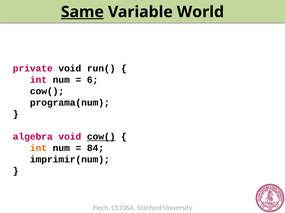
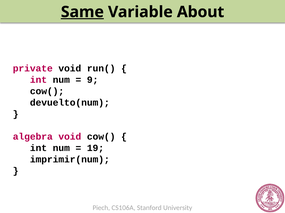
World: World -> About (201, 12)
6: 6 -> 9 (93, 80)
programa(num: programa(num -> devuelto(num (70, 103)
cow( underline: present -> none (101, 137)
int colour: orange -> black (38, 148)
84: 84 -> 19 (95, 148)
